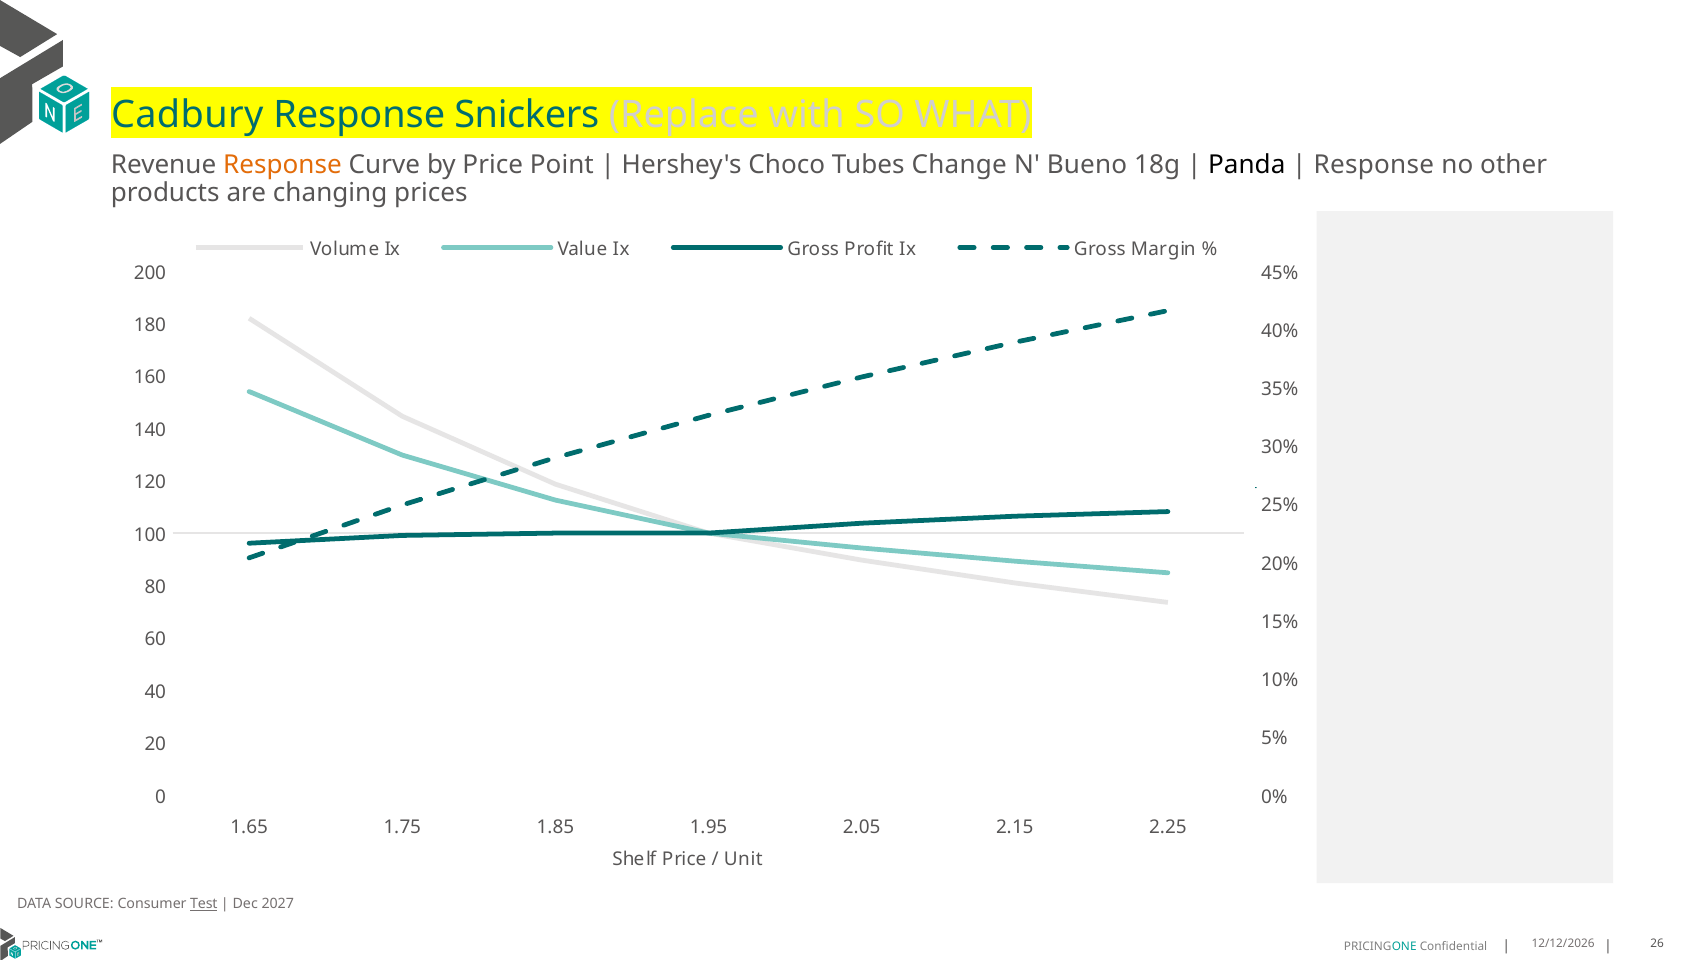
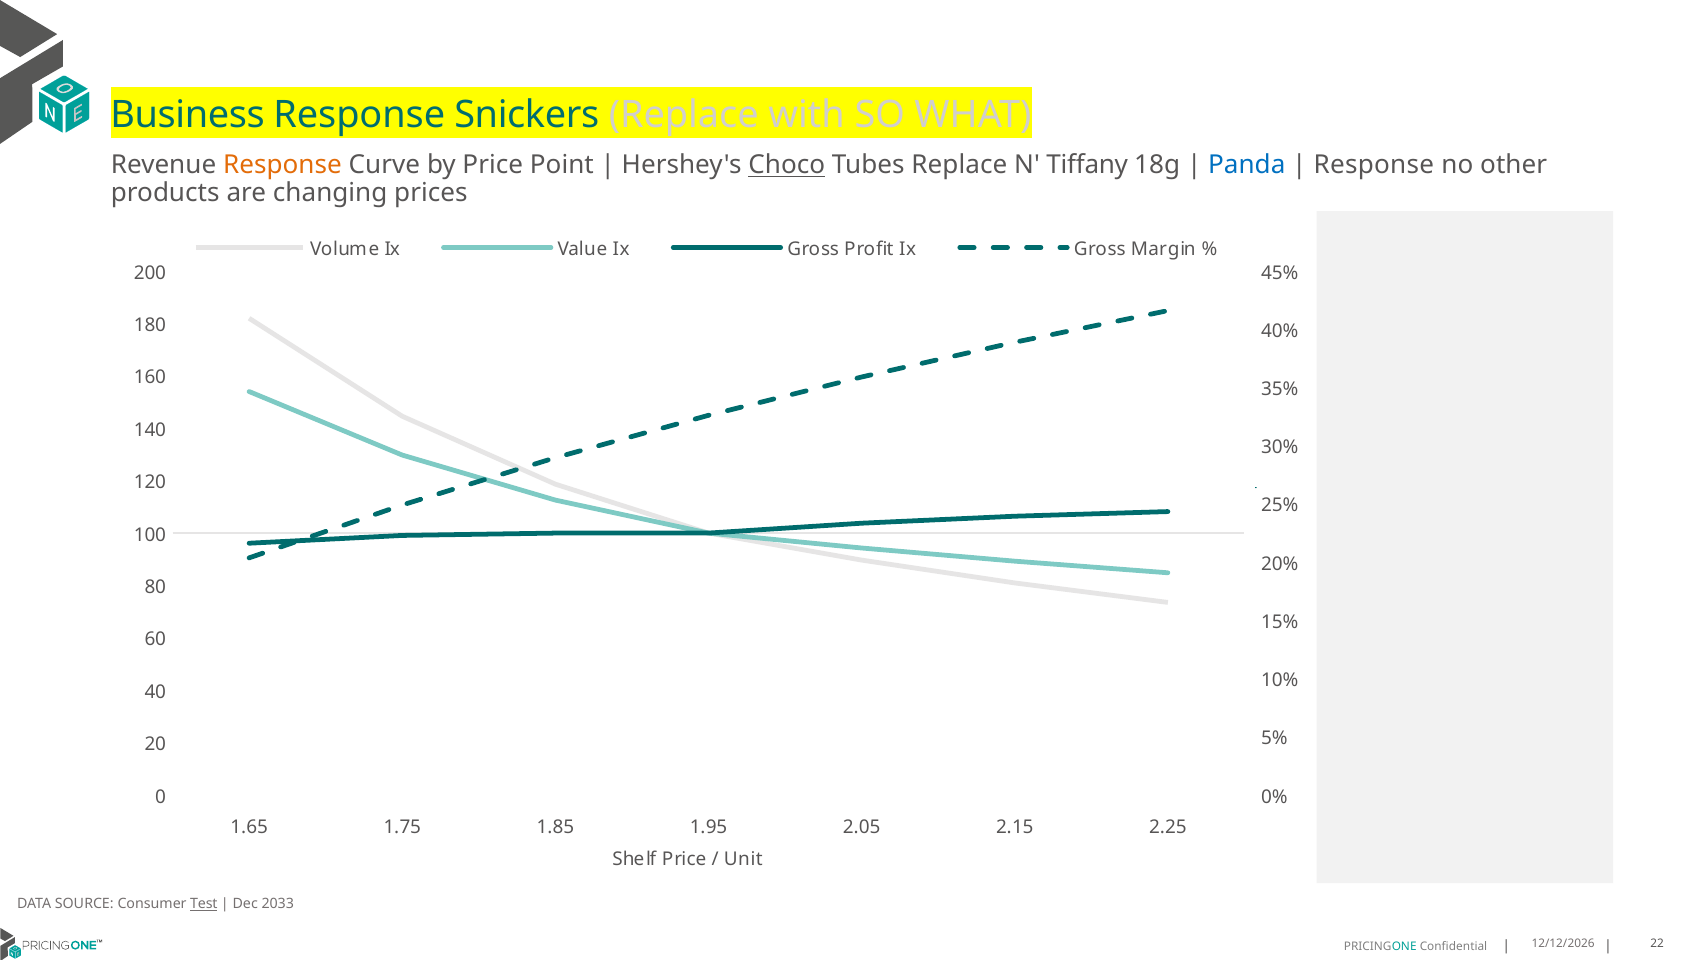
Cadbury: Cadbury -> Business (188, 115)
Choco underline: none -> present (787, 165)
Tubes Change: Change -> Replace (959, 165)
Bueno: Bueno -> Tiffany (1087, 165)
Panda colour: black -> blue (1247, 165)
2027: 2027 -> 2033 (278, 904)
26: 26 -> 22 (1657, 944)
